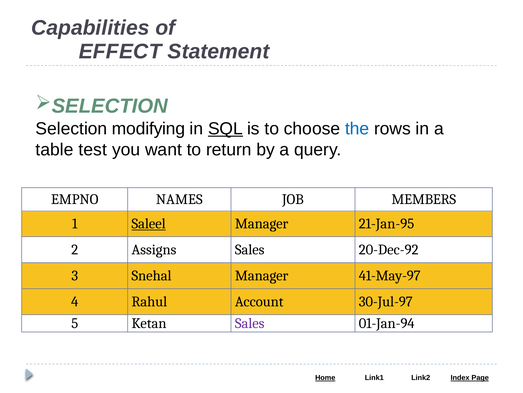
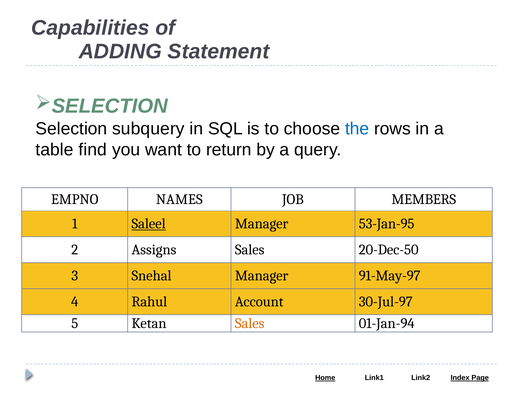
EFFECT: EFFECT -> ADDING (120, 51)
modifying: modifying -> subquery (148, 128)
SQL underline: present -> none (225, 128)
test: test -> find (93, 149)
21-Jan-95: 21-Jan-95 -> 53-Jan-95 (387, 223)
20-Dec-92: 20-Dec-92 -> 20-Dec-50 (389, 249)
41-May-97: 41-May-97 -> 91-May-97 (390, 275)
Sales colour: purple -> orange (250, 323)
